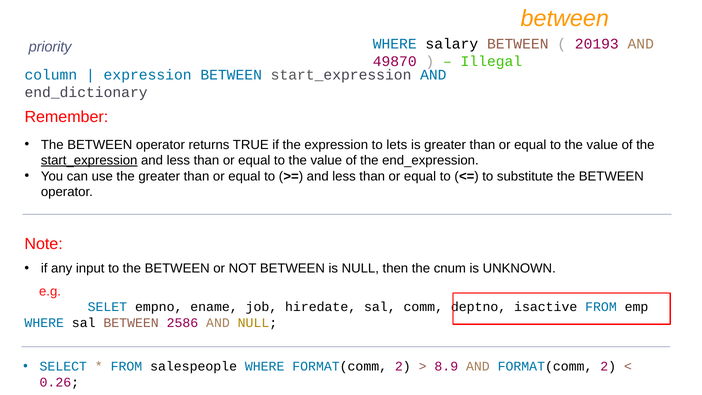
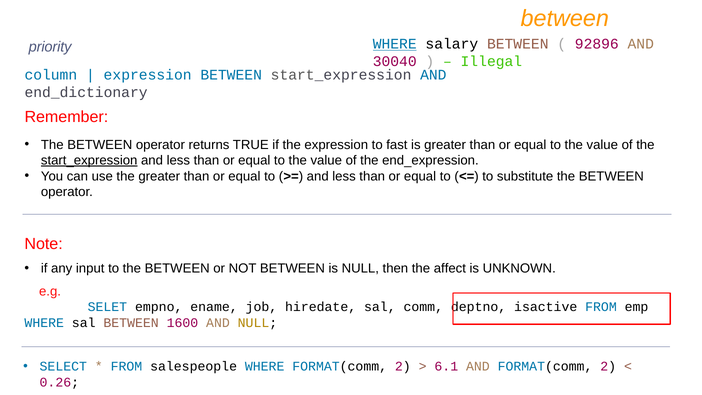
WHERE underline: none -> present (395, 44)
20193: 20193 -> 92896 (597, 44)
49870: 49870 -> 30040 (395, 61)
lets: lets -> fast (397, 145)
cnum: cnum -> affect (450, 268)
2586: 2586 -> 1600 (182, 323)
8.9: 8.9 -> 6.1 (446, 366)
